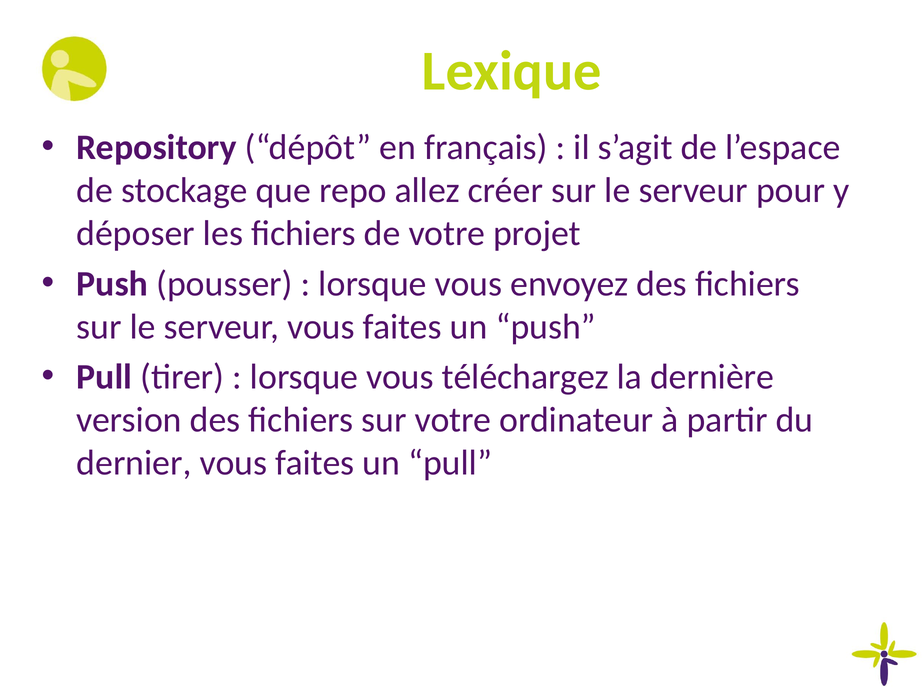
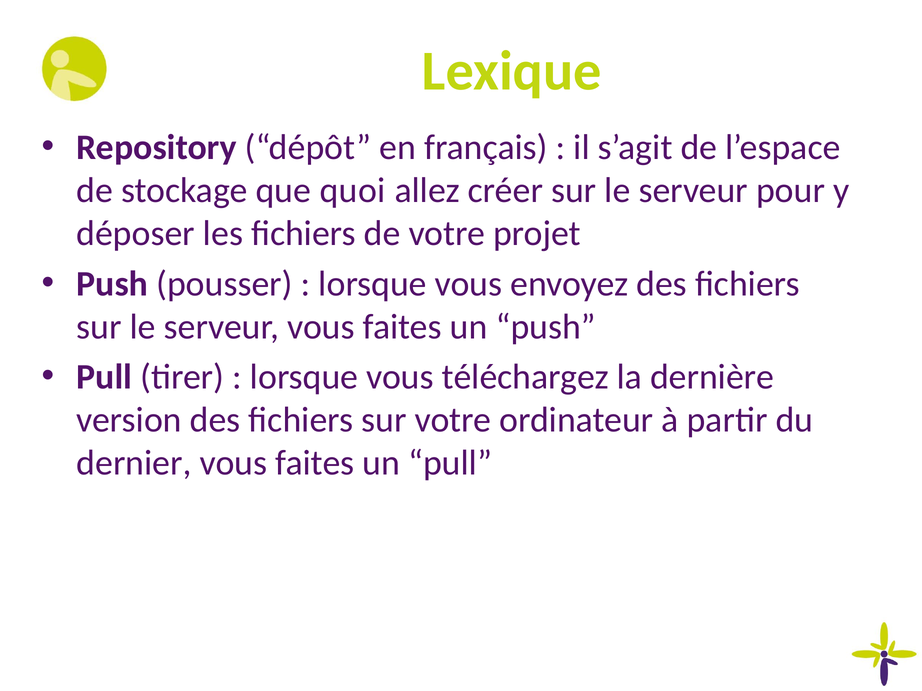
repo: repo -> quoi (353, 191)
